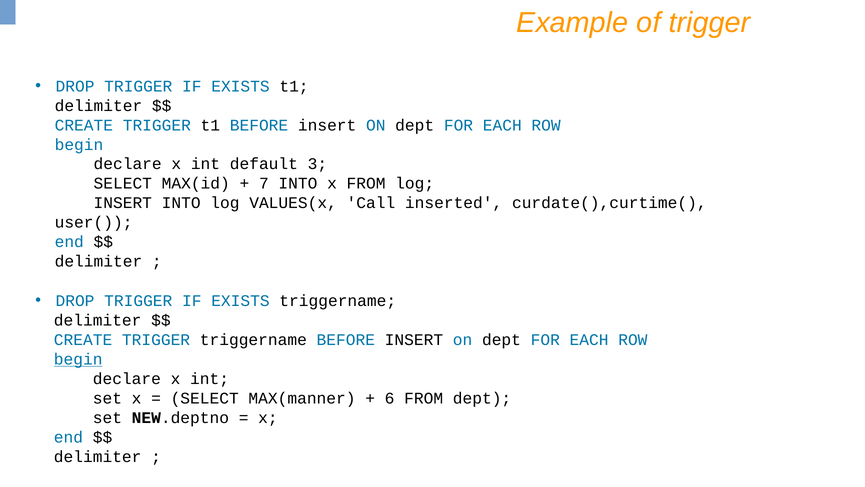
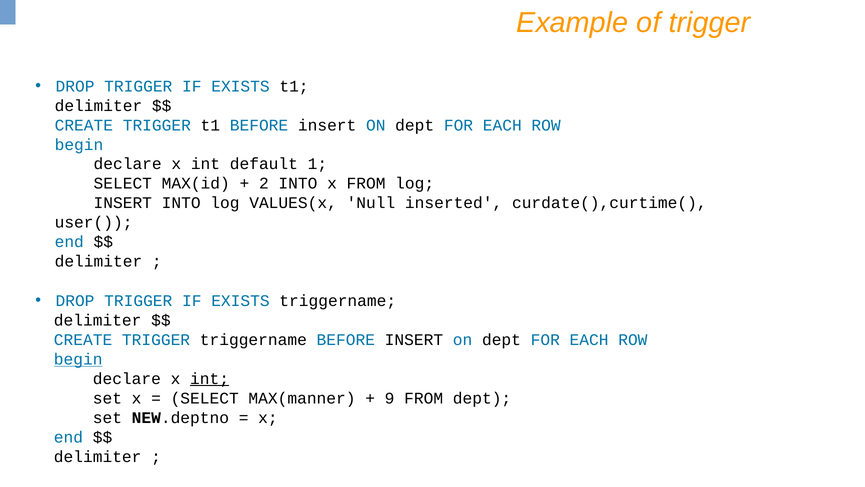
3: 3 -> 1 (317, 164)
7: 7 -> 2 (264, 183)
Call: Call -> Null (371, 203)
int underline: none -> present (210, 378)
6: 6 -> 9 (390, 398)
